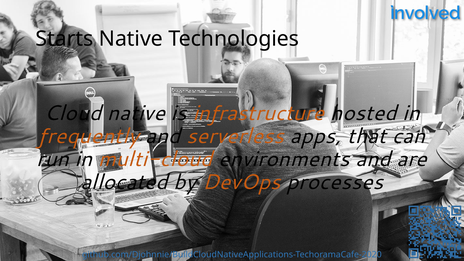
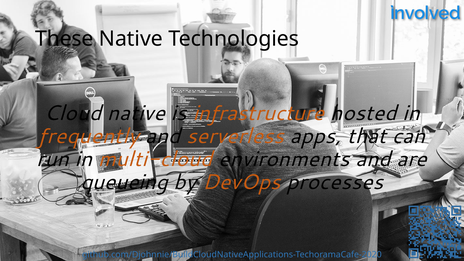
Starts: Starts -> These (64, 39)
allocated: allocated -> queueing (124, 182)
